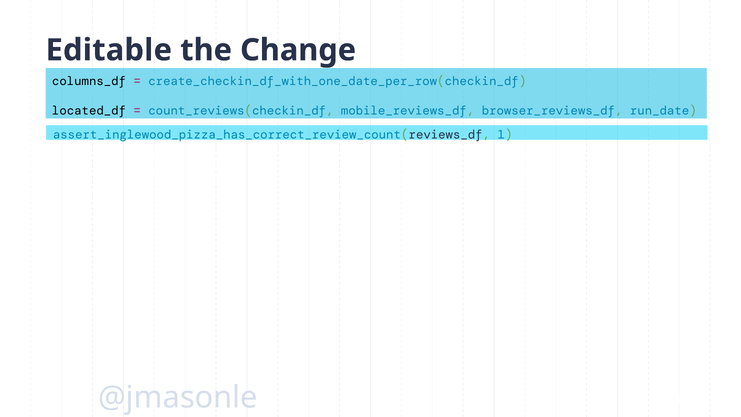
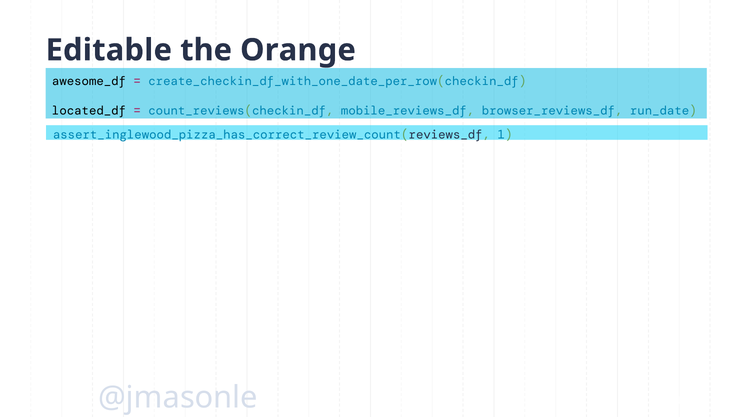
Change: Change -> Orange (298, 50)
columns_df: columns_df -> awesome_df (89, 81)
